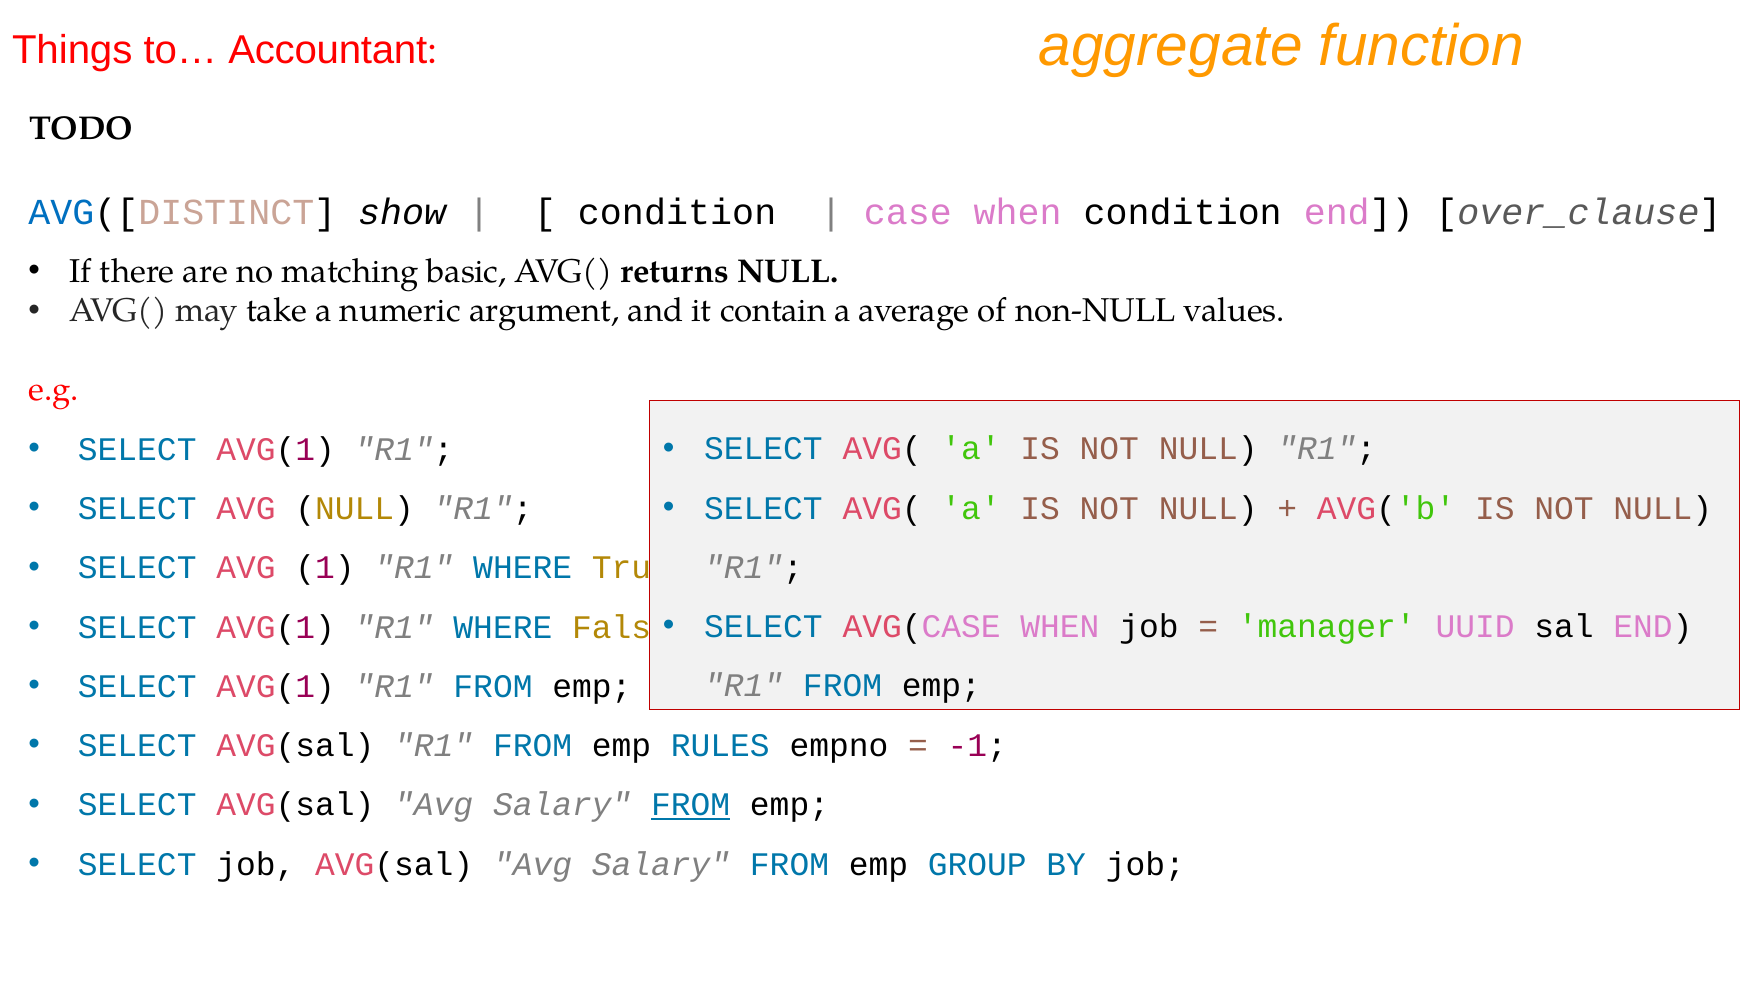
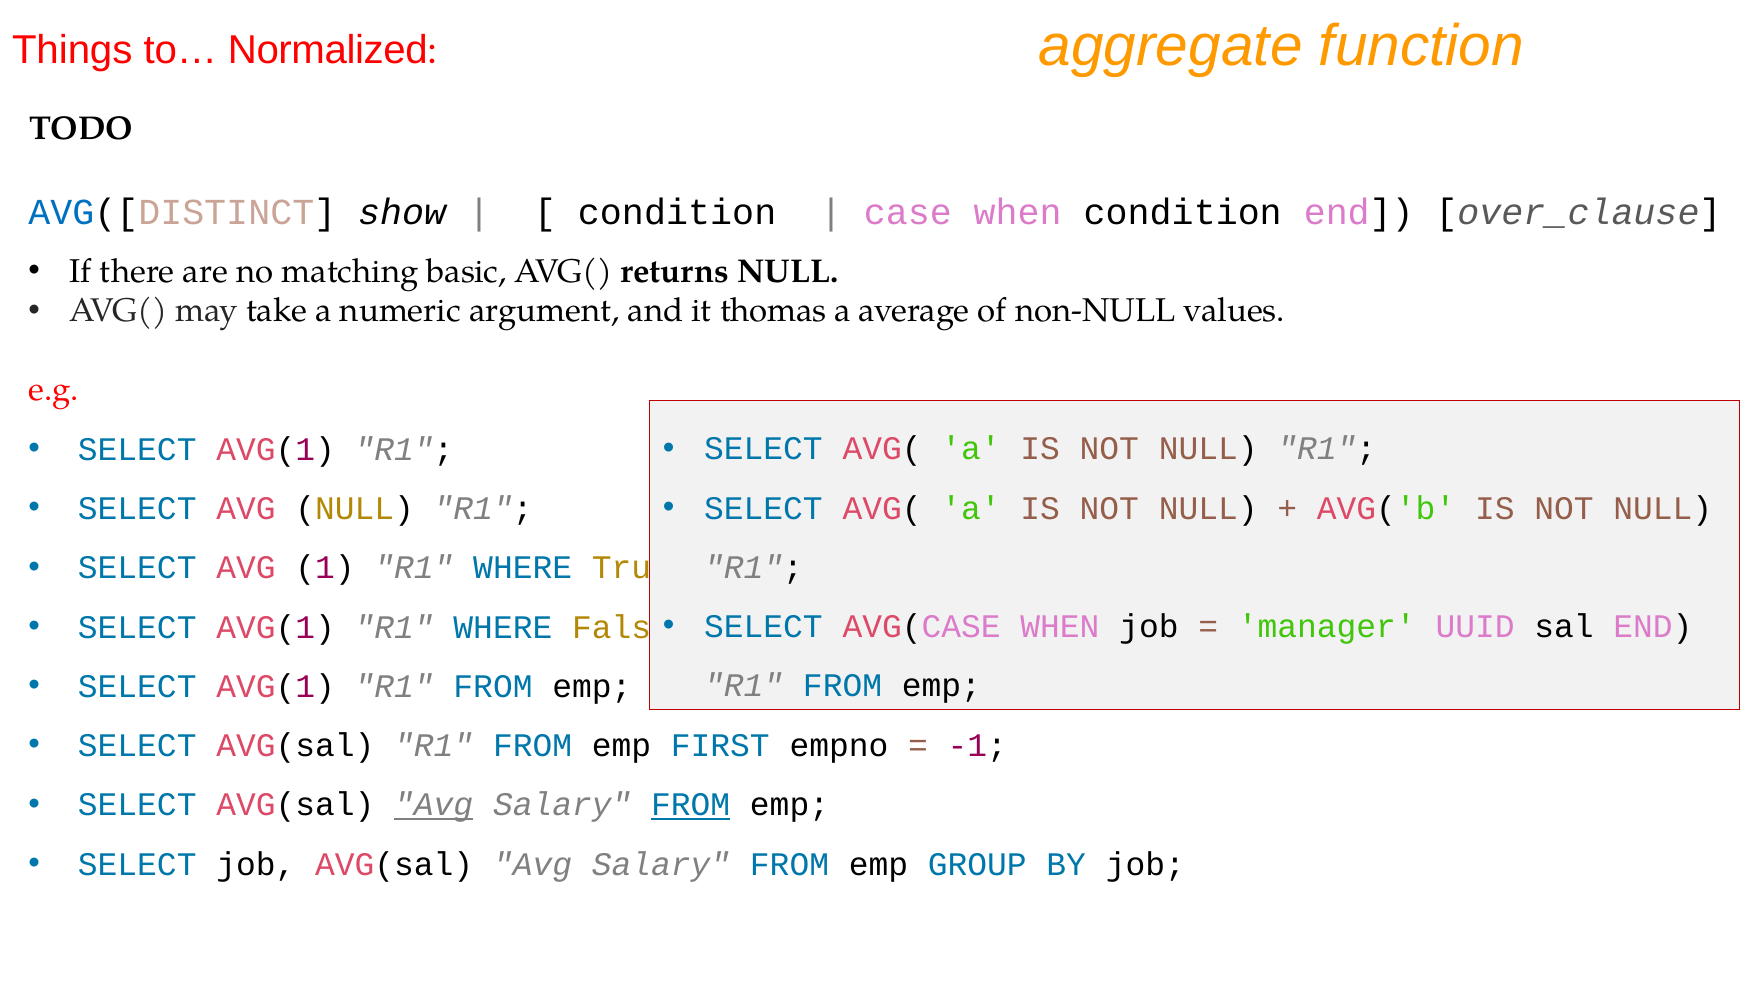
Accountant: Accountant -> Normalized (328, 50)
contain: contain -> thomas (773, 311)
RULES: RULES -> FIRST (720, 746)
Avg underline: none -> present (434, 805)
